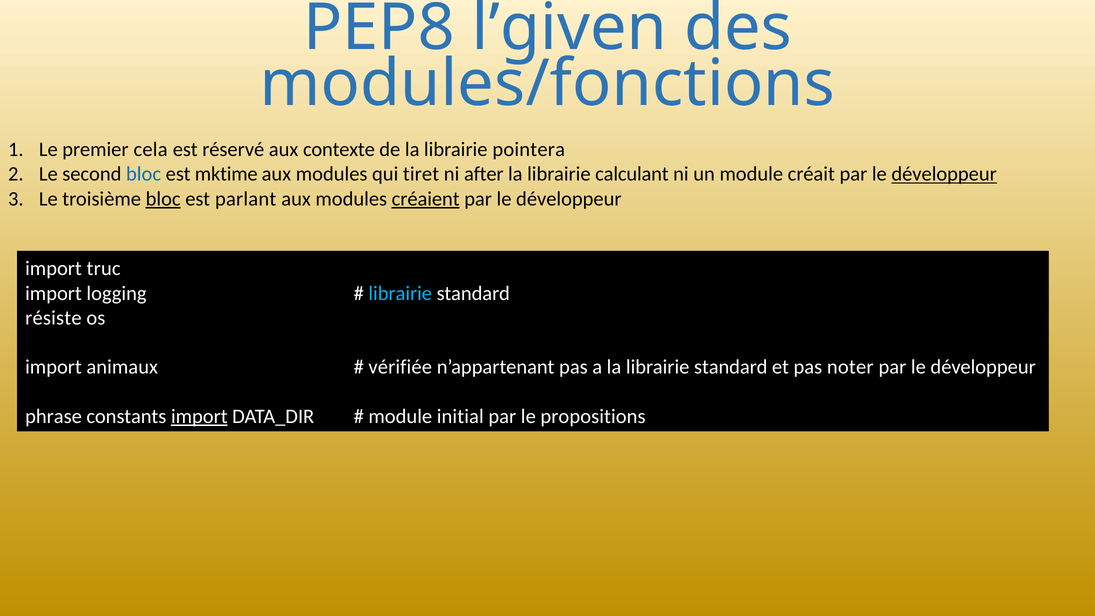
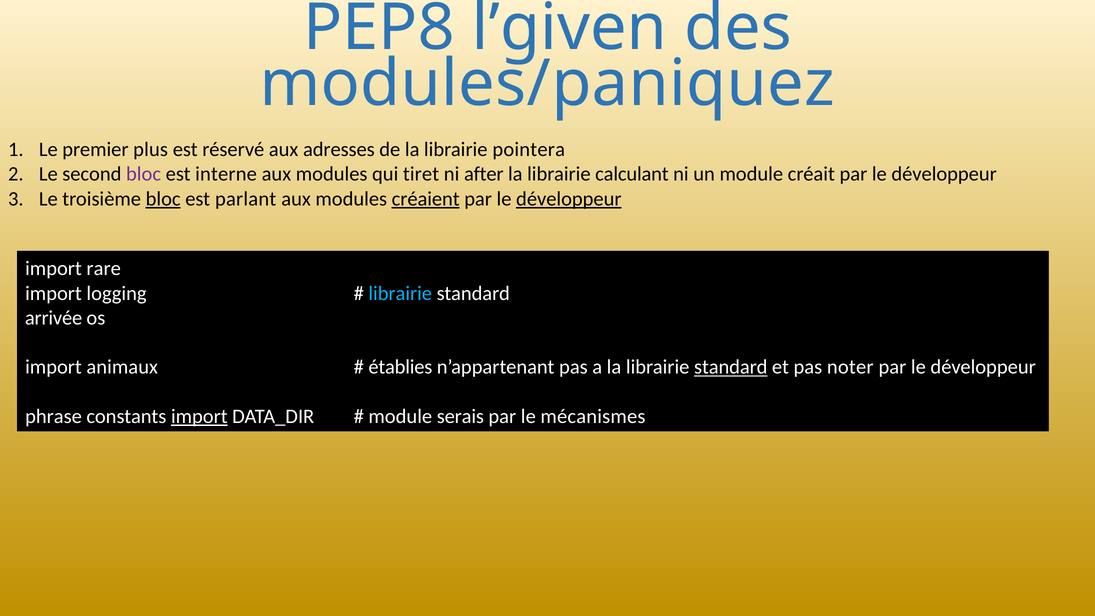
modules/fonctions: modules/fonctions -> modules/paniquez (547, 84)
cela: cela -> plus (151, 150)
contexte: contexte -> adresses (339, 150)
bloc colour: blue -> purple (144, 174)
mktime: mktime -> interne (226, 174)
développeur underline: present -> none (944, 174)
développeur underline: none -> present (569, 199)
truc: truc -> rare (104, 269)
résiste: résiste -> arrivée (54, 318)
vérifiée: vérifiée -> établies (400, 367)
standard underline: none -> present (731, 367)
initial: initial -> serais (460, 416)
propositions: propositions -> mécanismes (593, 416)
